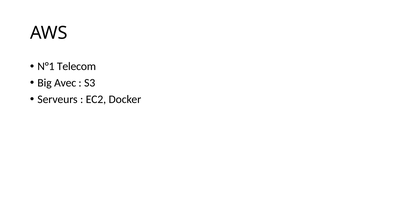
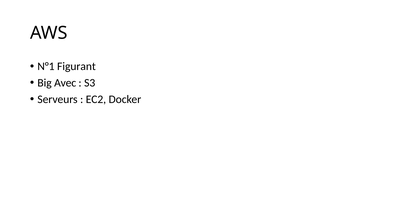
Telecom: Telecom -> Figurant (76, 67)
